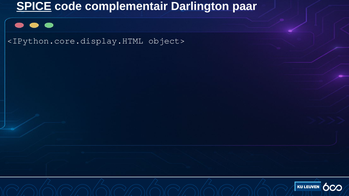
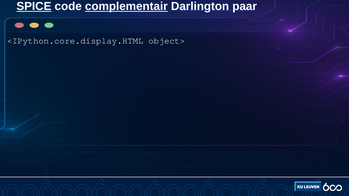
complementair underline: none -> present (126, 6)
